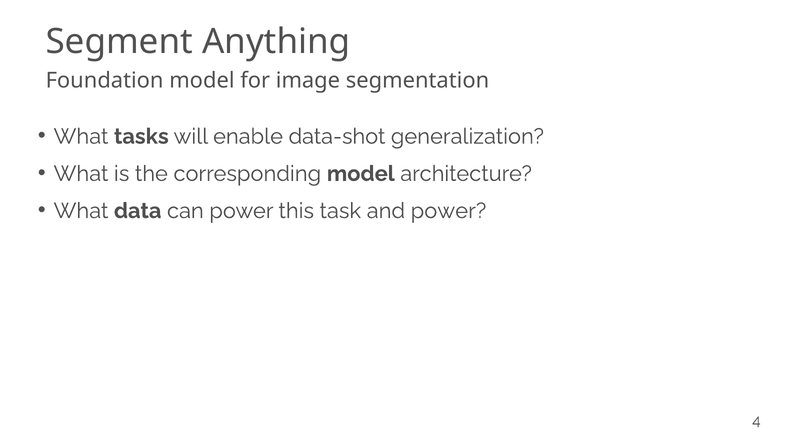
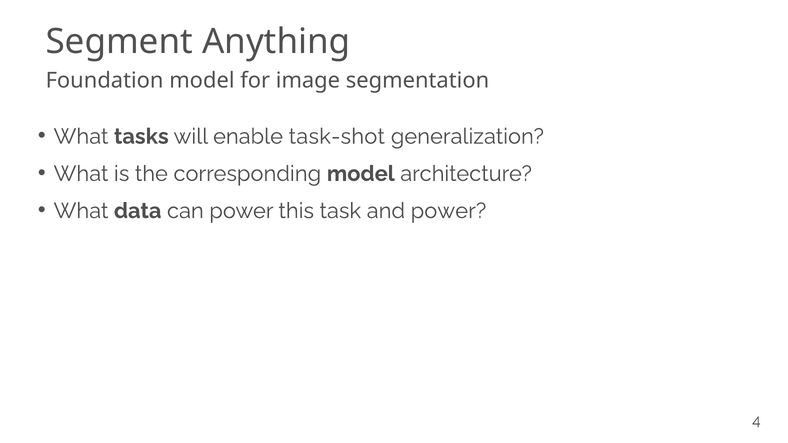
data-shot: data-shot -> task-shot (337, 137)
